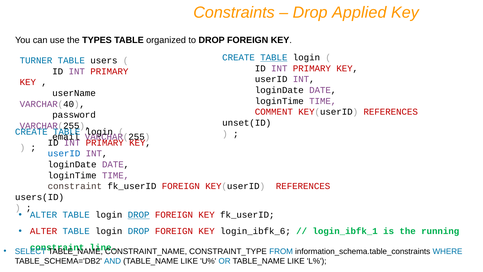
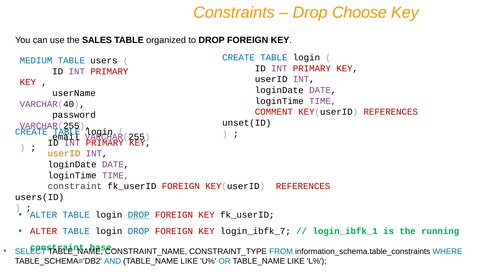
Applied: Applied -> Choose (359, 13)
TYPES: TYPES -> SALES (97, 40)
TABLE underline: present -> none (274, 57)
TURNER: TURNER -> MEDIUM (36, 61)
userID colour: blue -> orange (64, 153)
login_ibfk_6: login_ibfk_6 -> login_ibfk_7 (255, 231)
line: line -> base (103, 247)
